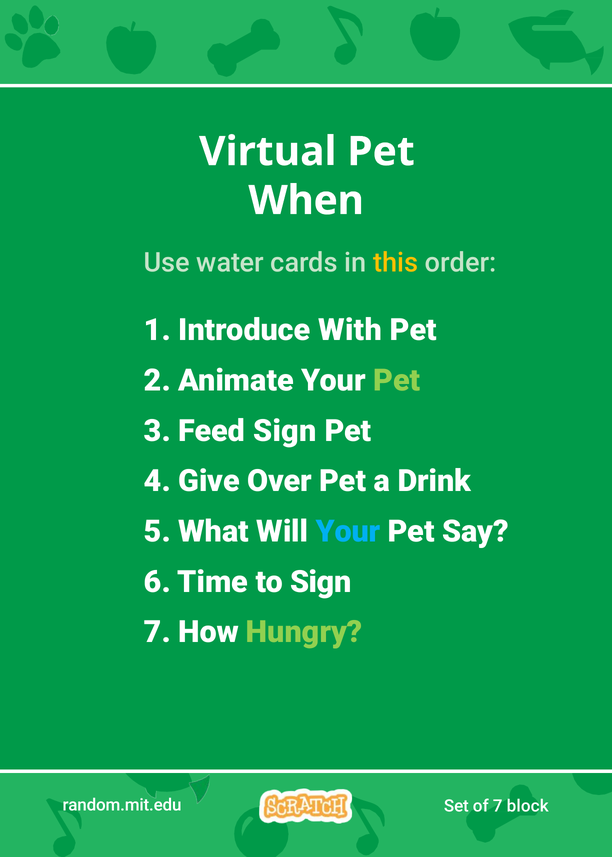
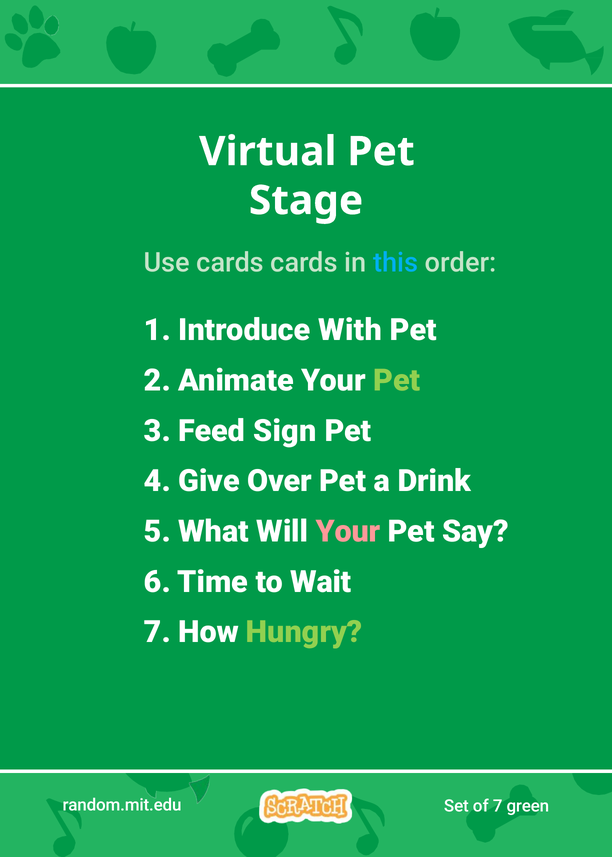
When: When -> Stage (306, 201)
Use water: water -> cards (230, 263)
this colour: yellow -> light blue (396, 263)
Your colour: light blue -> pink (348, 531)
to Sign: Sign -> Wait (321, 582)
block: block -> green (528, 806)
